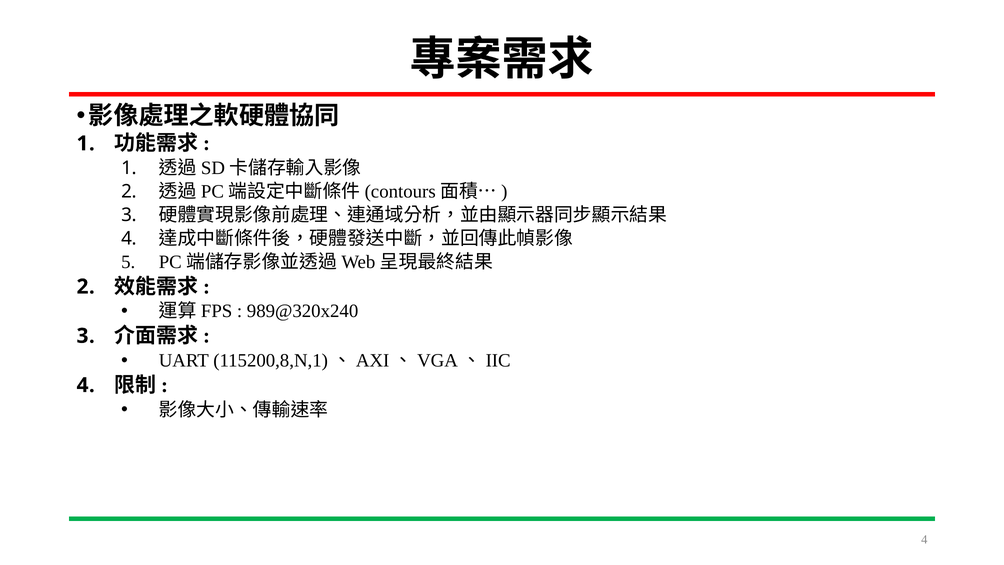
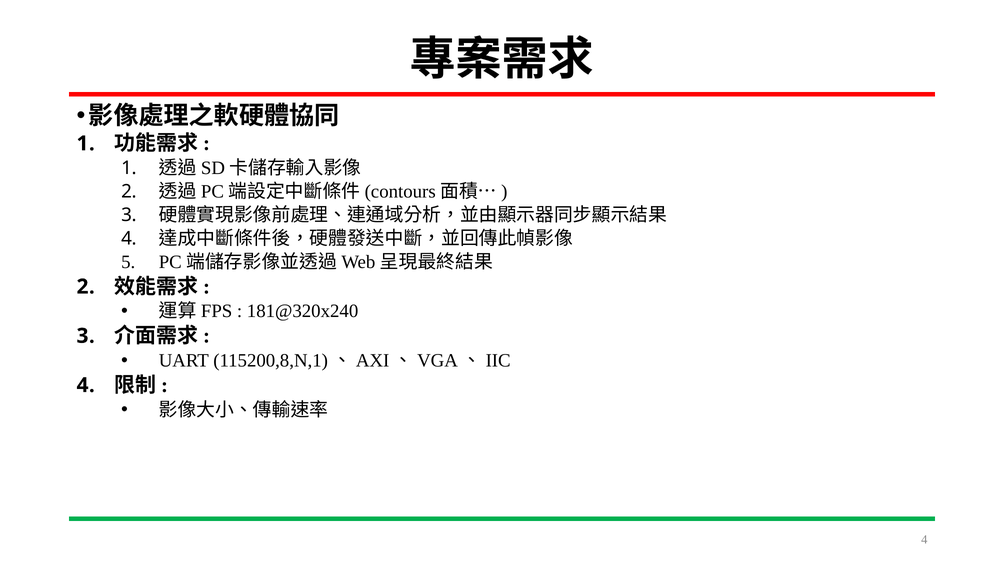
989@320x240: 989@320x240 -> 181@320x240 (303, 311)
